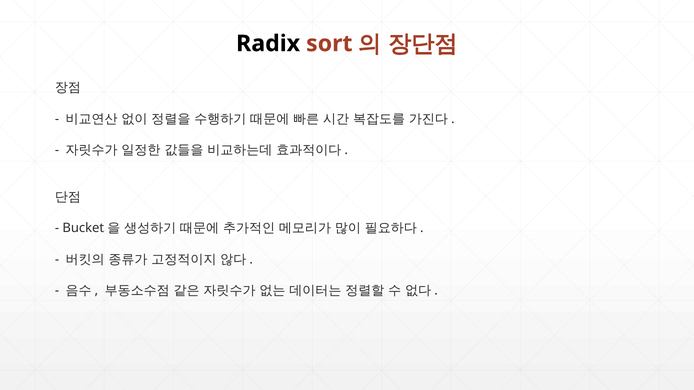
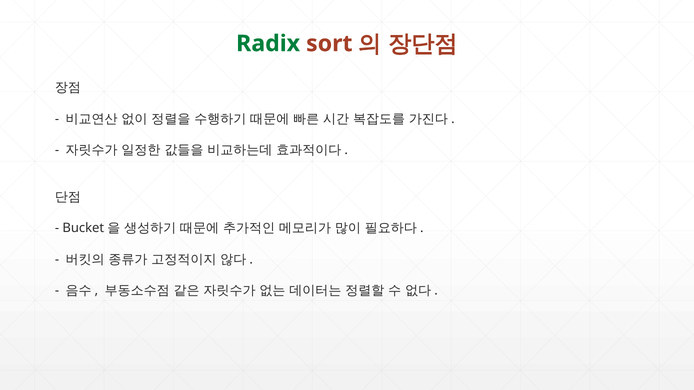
Radix colour: black -> green (268, 44)
